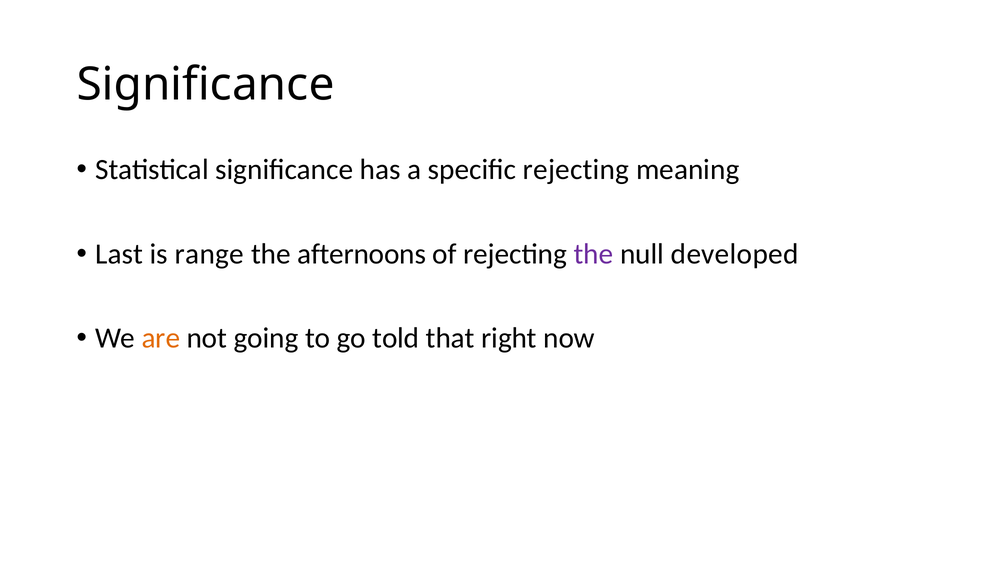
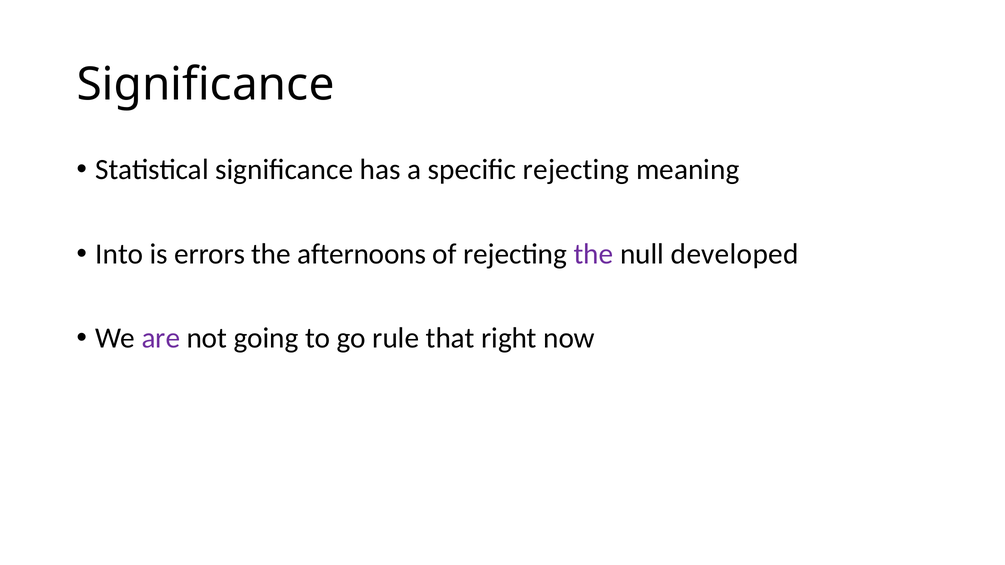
Last: Last -> Into (119, 254)
range: range -> errors (210, 254)
are colour: orange -> purple (161, 338)
told: told -> rule (396, 338)
